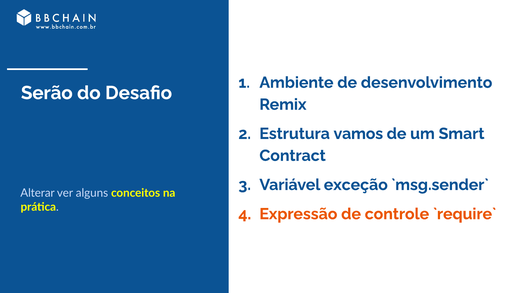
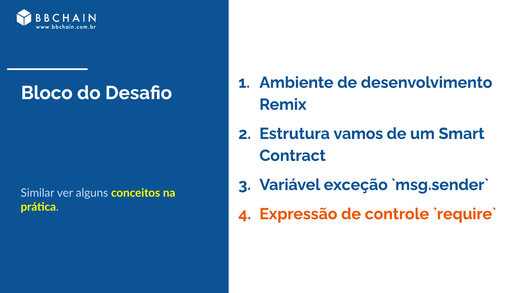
Serão: Serão -> Bloco (47, 93)
Alterar: Alterar -> Similar (38, 193)
